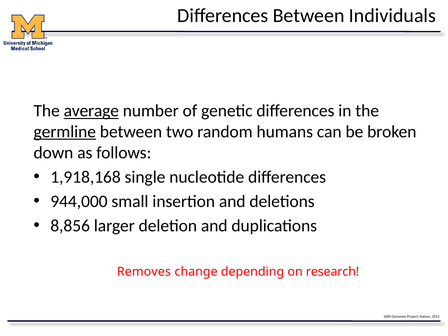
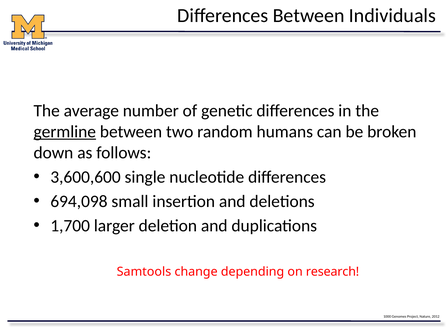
average underline: present -> none (91, 111)
1,918,168: 1,918,168 -> 3,600,600 (86, 177)
944,000: 944,000 -> 694,098 (79, 201)
8,856: 8,856 -> 1,700 (70, 226)
Removes: Removes -> Samtools (144, 272)
